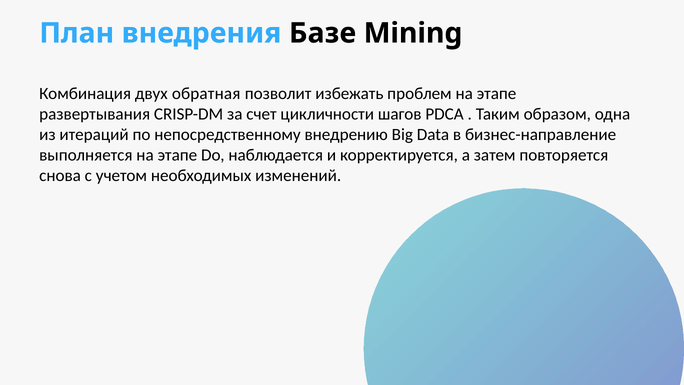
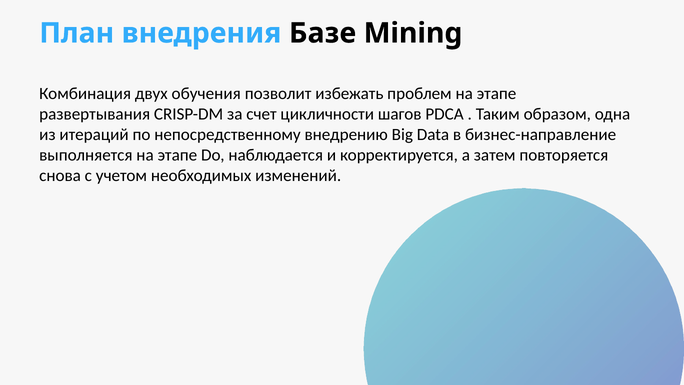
обратная: обратная -> обучения (206, 94)
